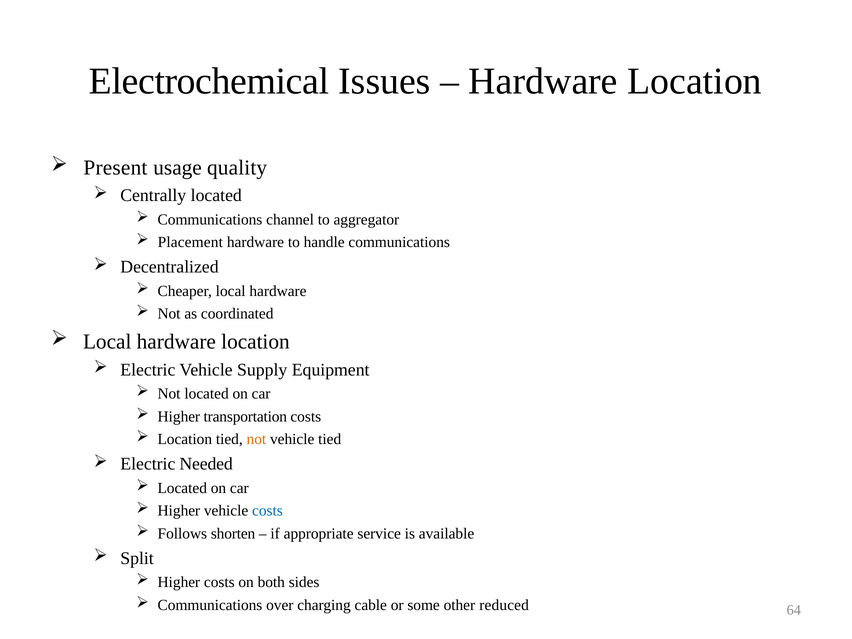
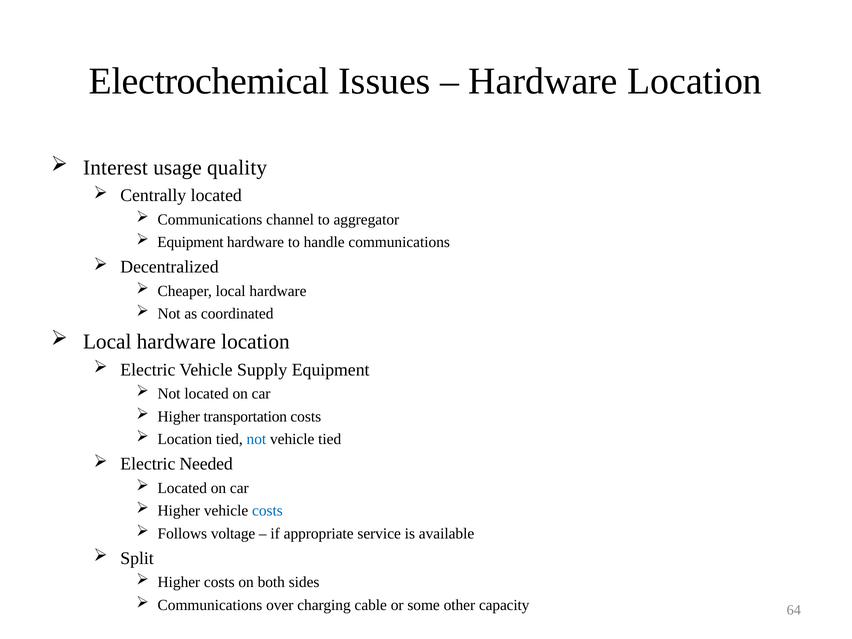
Present: Present -> Interest (115, 168)
Placement: Placement -> Equipment (190, 242)
not colour: orange -> blue (256, 439)
shorten: shorten -> voltage (233, 534)
reduced: reduced -> capacity (504, 605)
